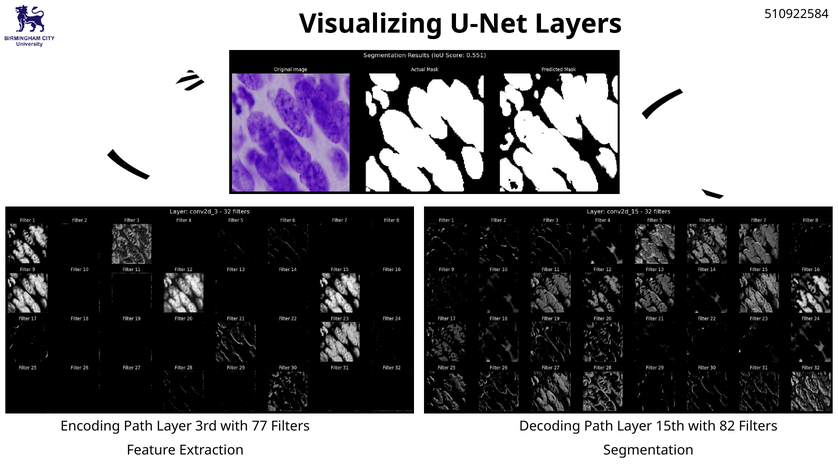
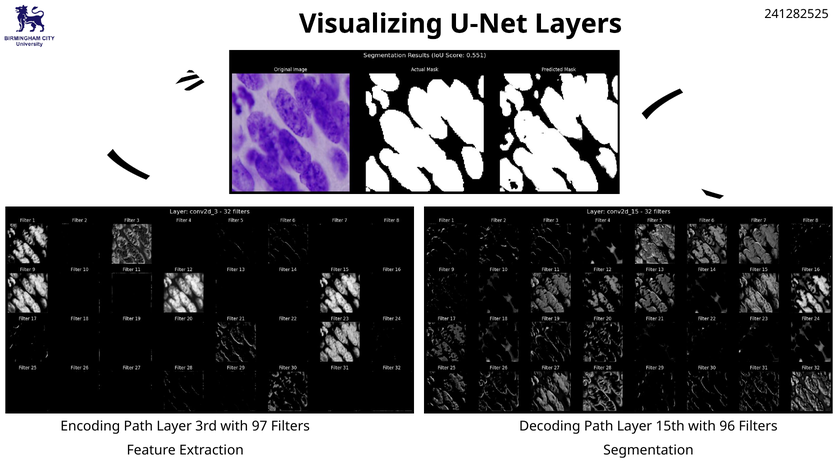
510922584: 510922584 -> 241282525 (797, 14)
77: 77 -> 97 (260, 426)
82: 82 -> 96 (727, 426)
